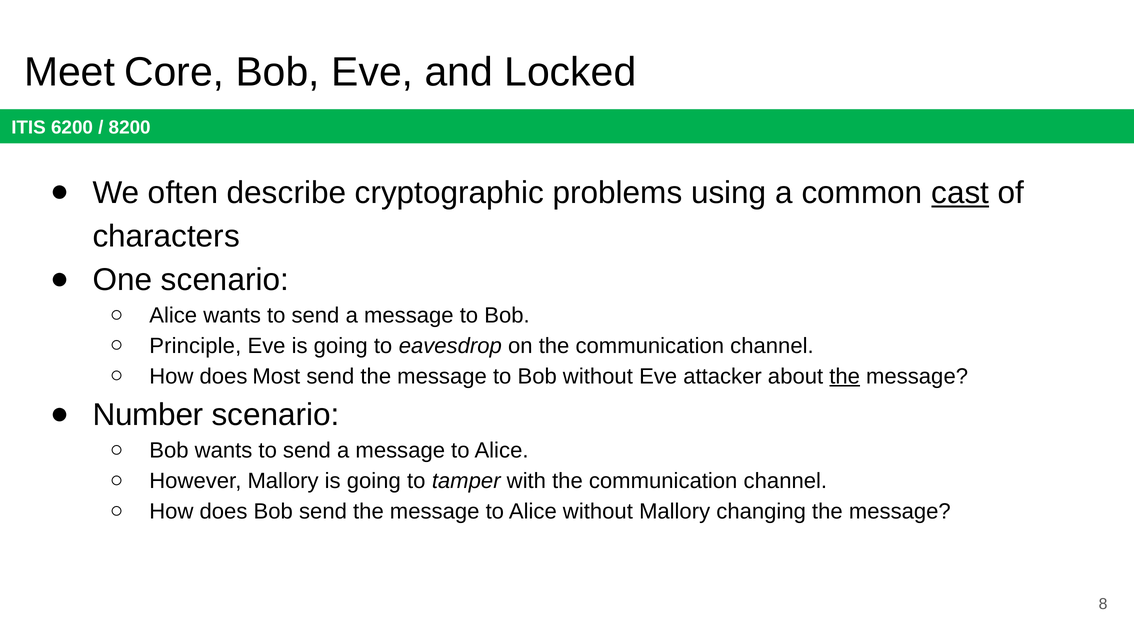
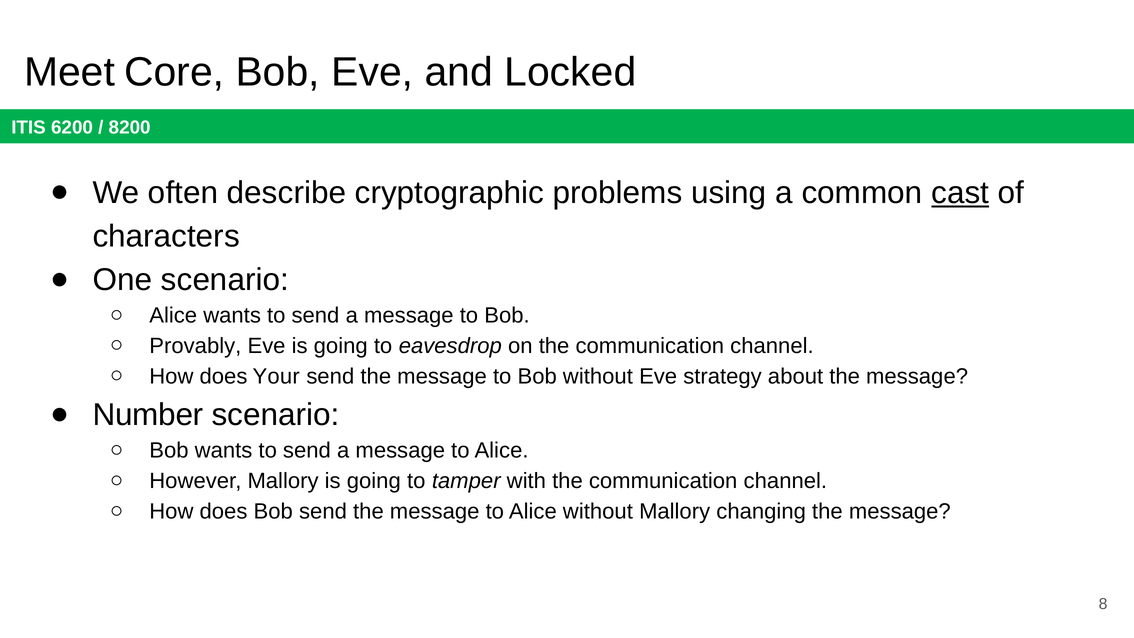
Principle: Principle -> Provably (195, 346)
Most: Most -> Your (276, 376)
attacker: attacker -> strategy (723, 376)
the underline: present -> none (845, 376)
